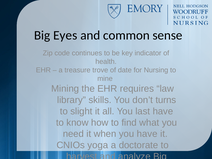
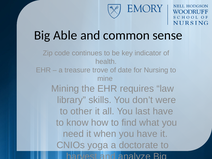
Eyes: Eyes -> Able (65, 35)
turns: turns -> were (166, 100)
slight: slight -> other (81, 111)
